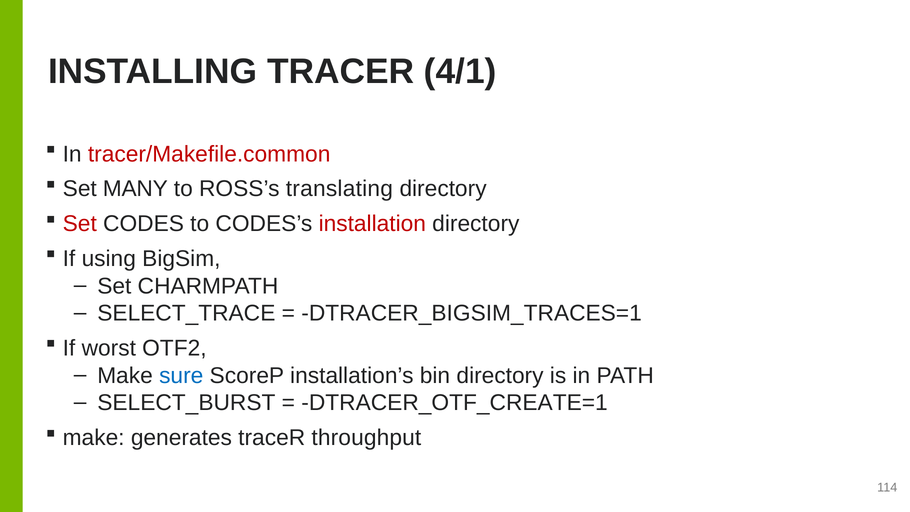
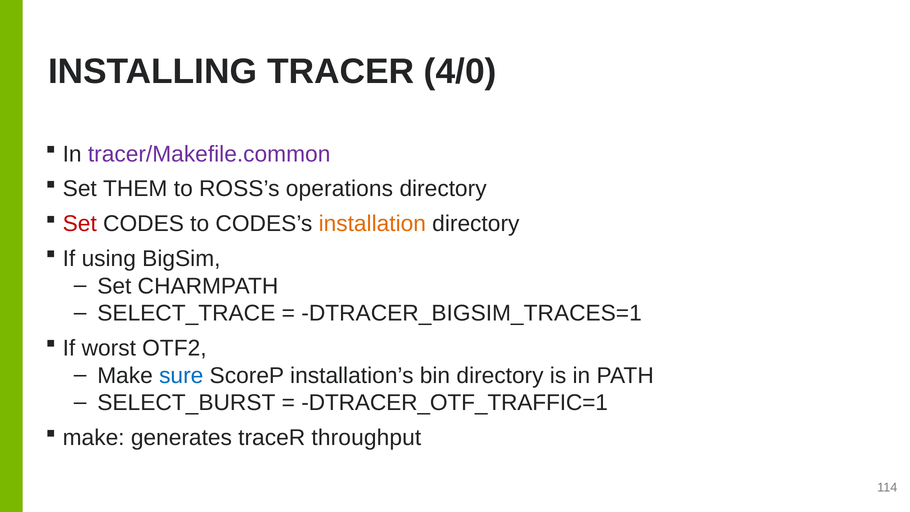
4/1: 4/1 -> 4/0 (460, 71)
tracer/Makefile.common colour: red -> purple (209, 154)
MANY: MANY -> THEM (135, 189)
translating: translating -> operations (339, 189)
installation colour: red -> orange (372, 224)
DTRACER_OTF_CREATE=1: DTRACER_OTF_CREATE=1 -> DTRACER_OTF_TRAFFIC=1 (455, 403)
